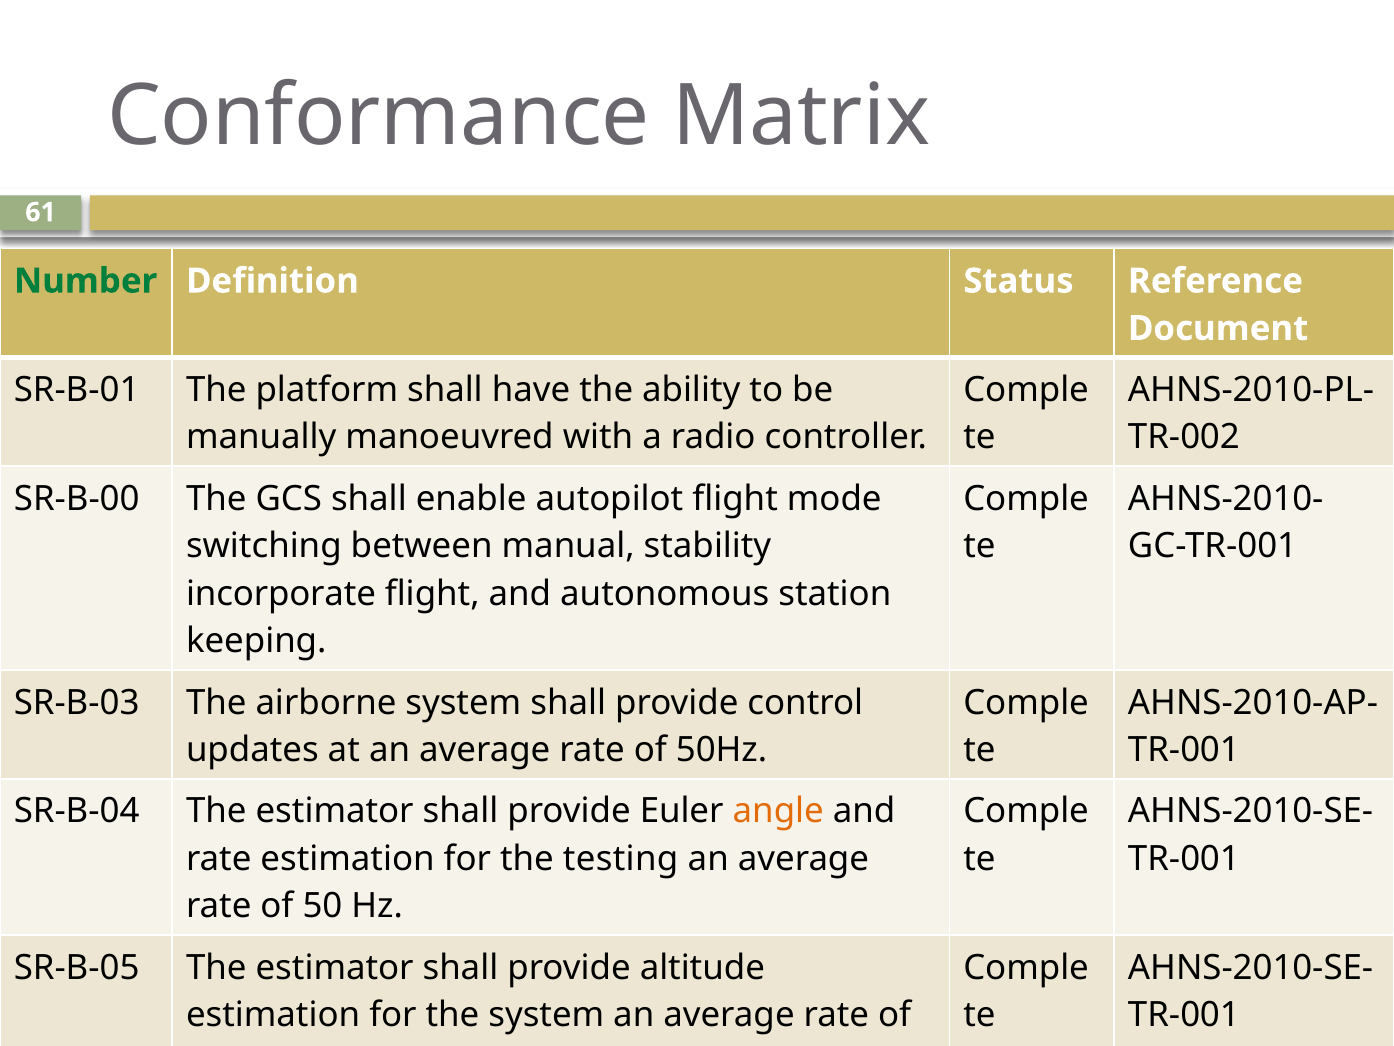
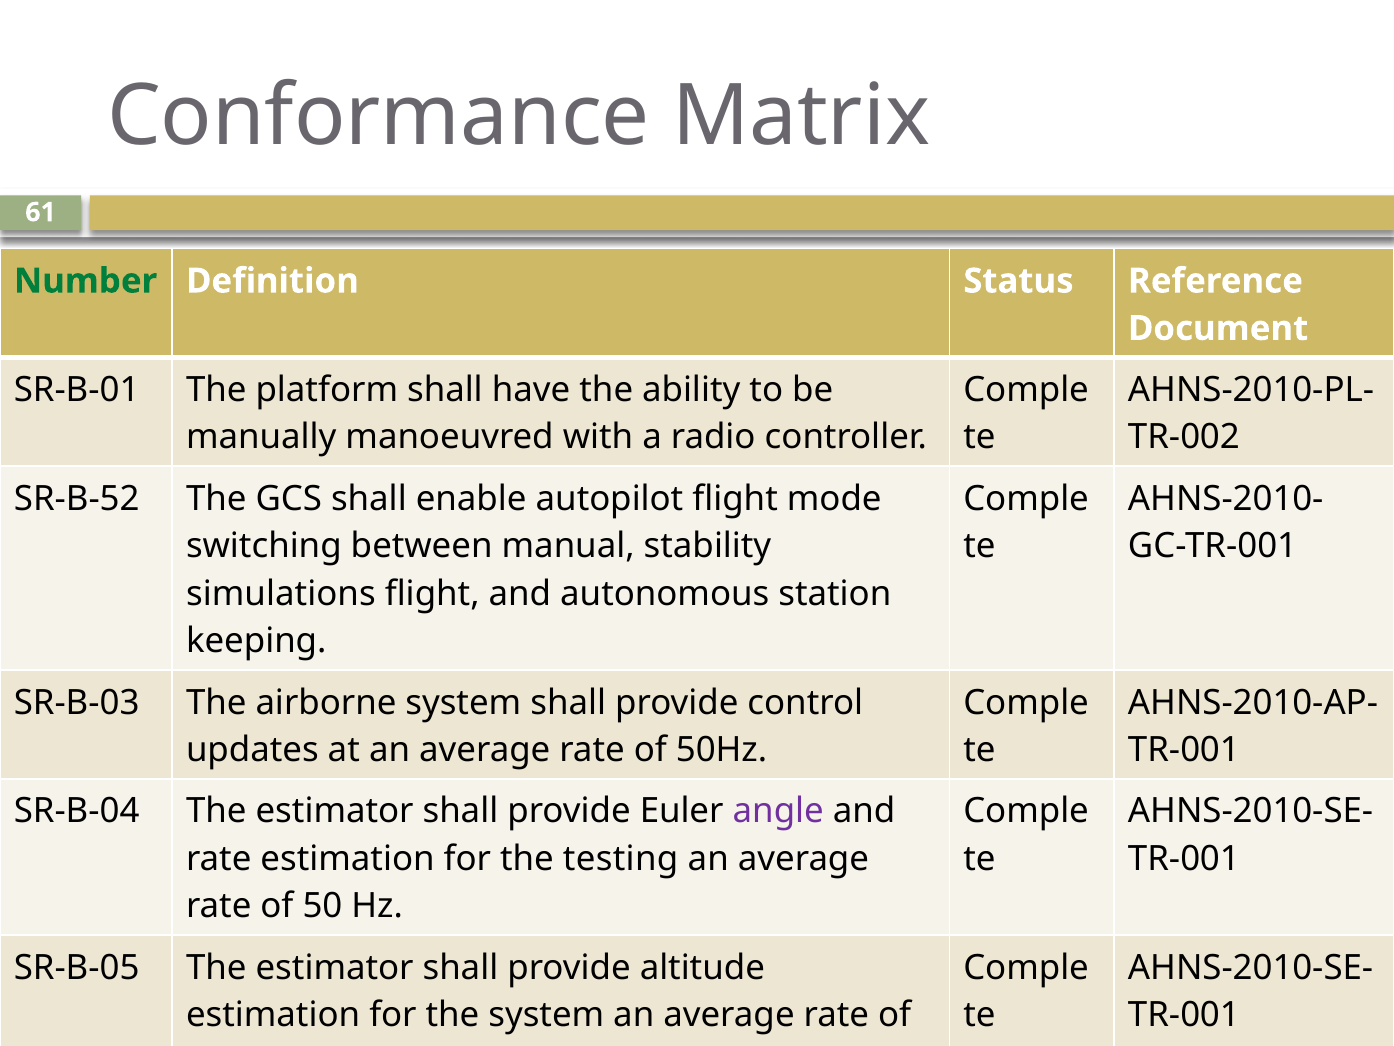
SR-B-00: SR-B-00 -> SR-B-52 (77, 499)
incorporate: incorporate -> simulations (281, 593)
angle colour: orange -> purple (778, 811)
